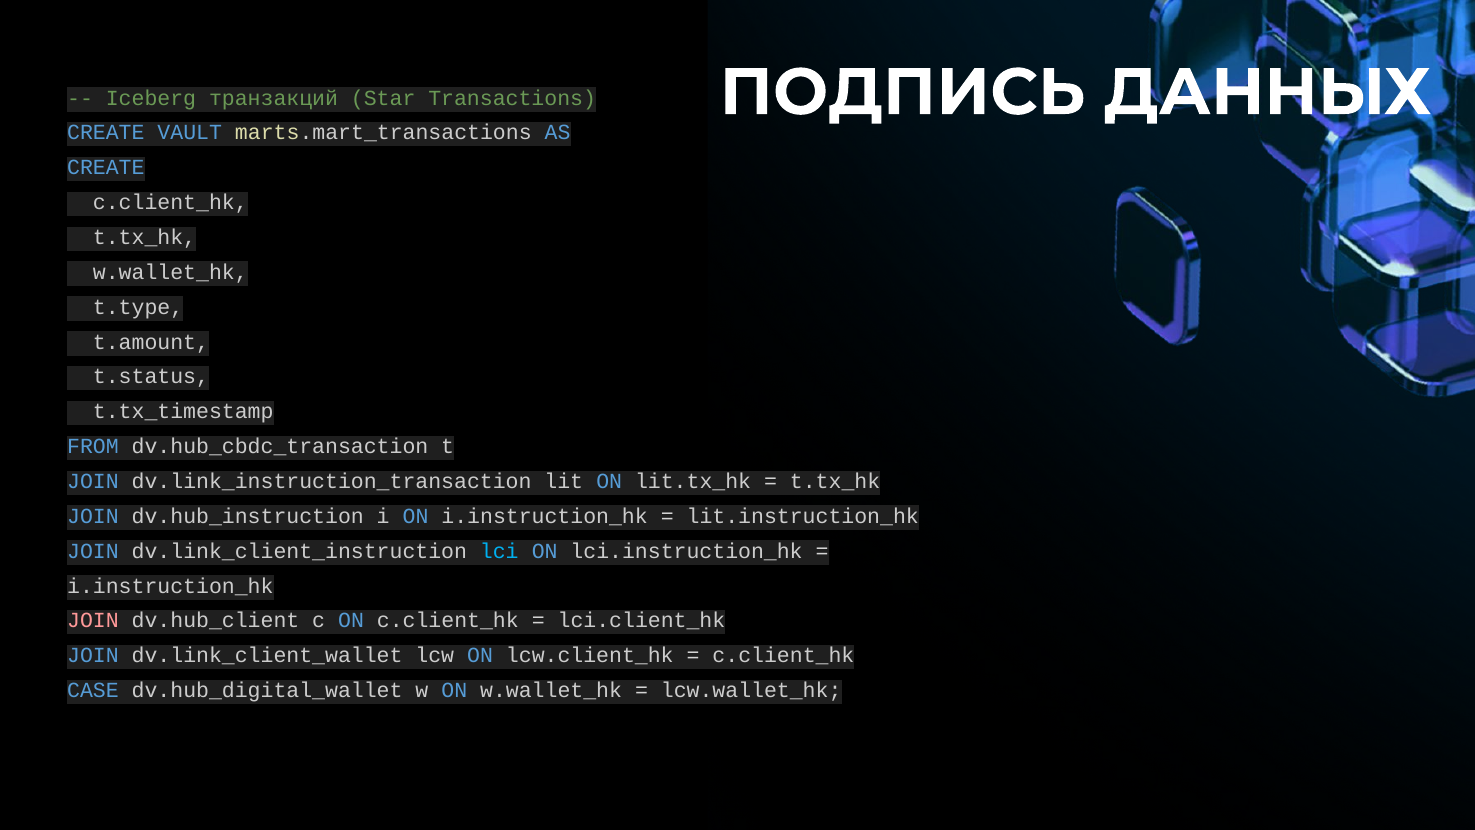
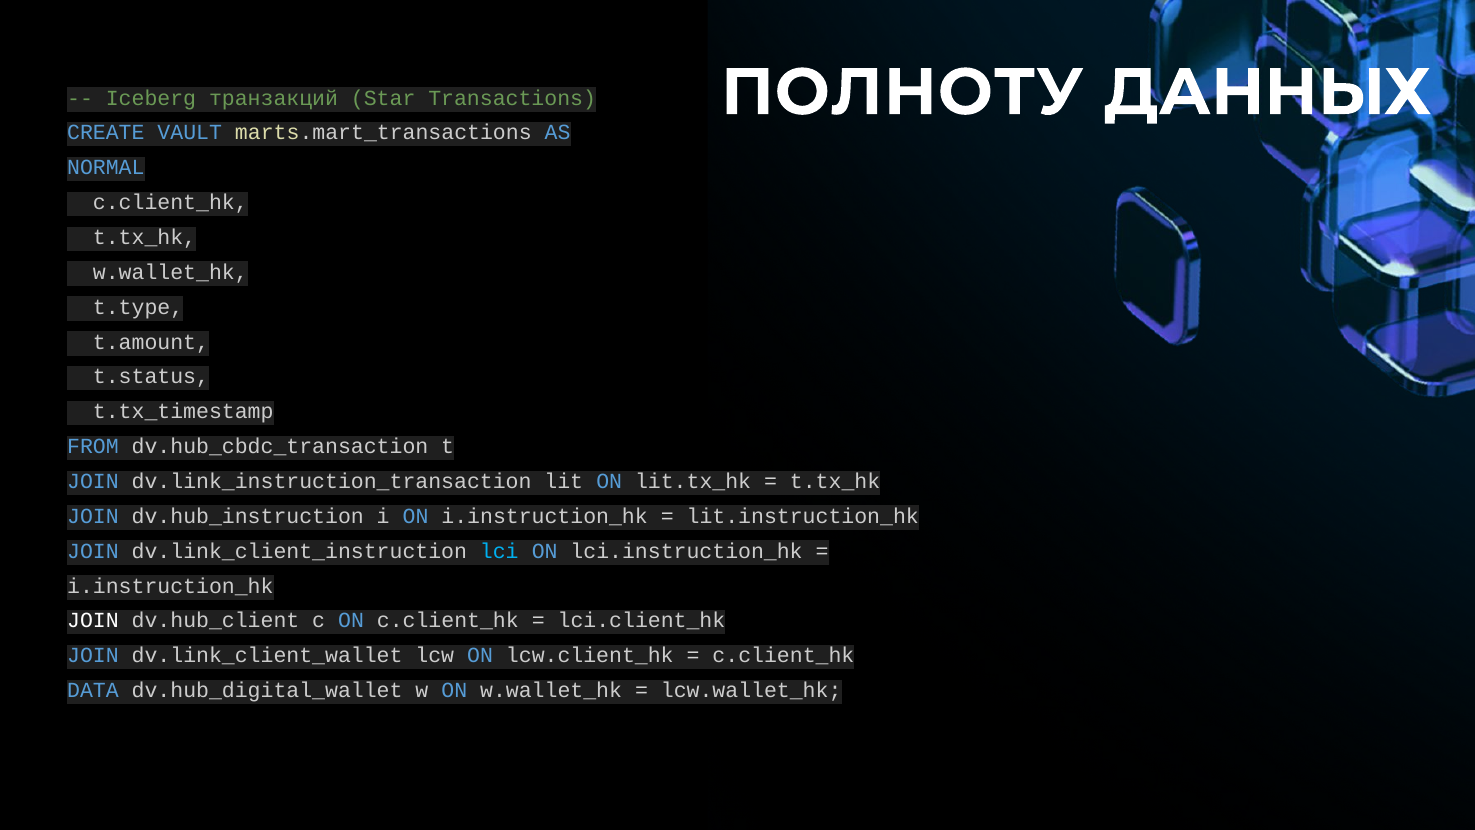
ПОДПИСЬ: ПОДПИСЬ -> ПОЛНОТУ (902, 92)
CREATE: CREATE -> NORMAL (106, 168)
JOIN colour: pink -> white (93, 621)
CASE: CASE -> DATA (93, 690)
